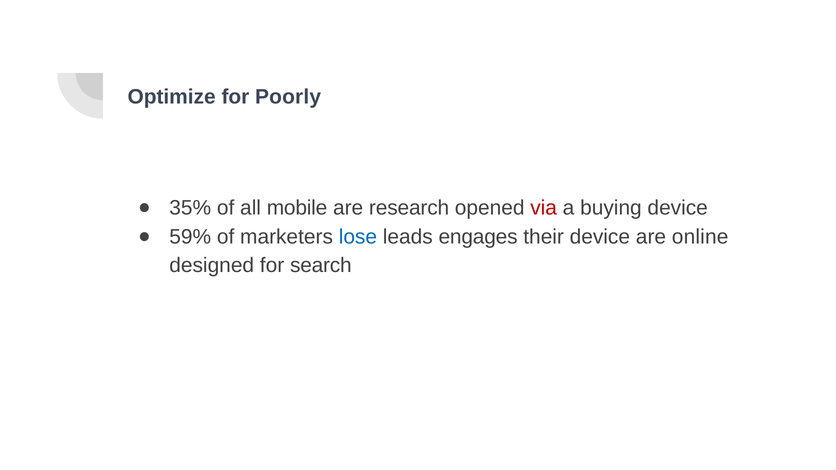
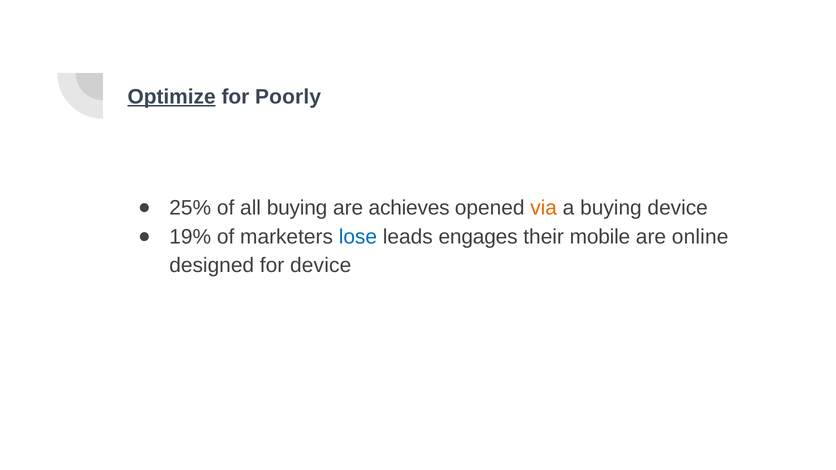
Optimize underline: none -> present (172, 97)
35%: 35% -> 25% (190, 208)
all mobile: mobile -> buying (297, 208)
research: research -> achieves (409, 208)
via colour: red -> orange (544, 208)
59%: 59% -> 19% (190, 237)
their device: device -> mobile (600, 237)
for search: search -> device (321, 266)
